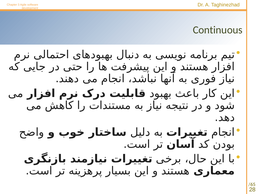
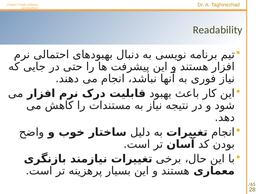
Continuous: Continuous -> Readability (218, 30)
